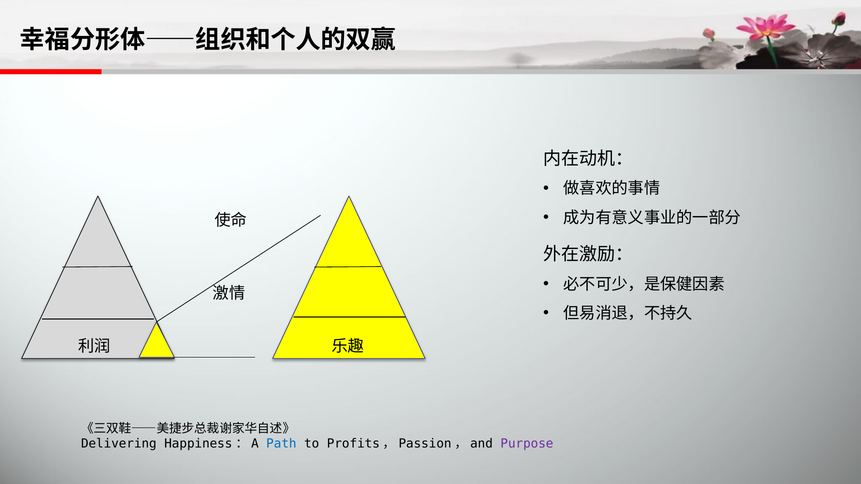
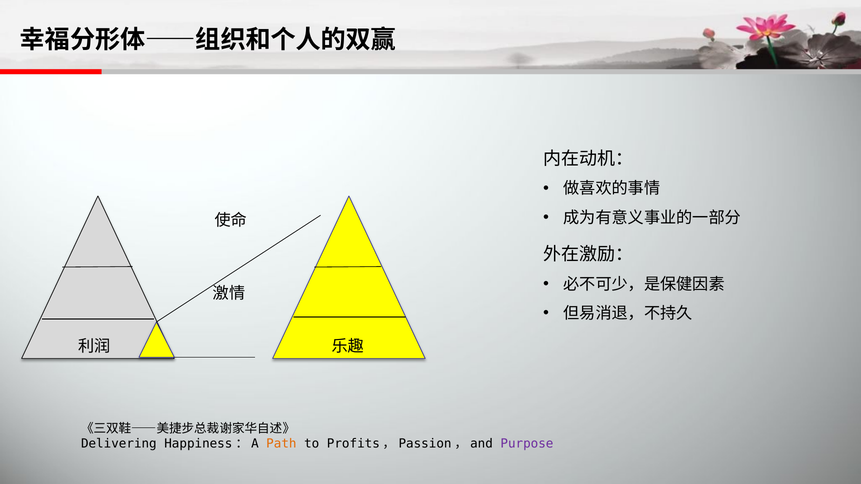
Path colour: blue -> orange (281, 444)
